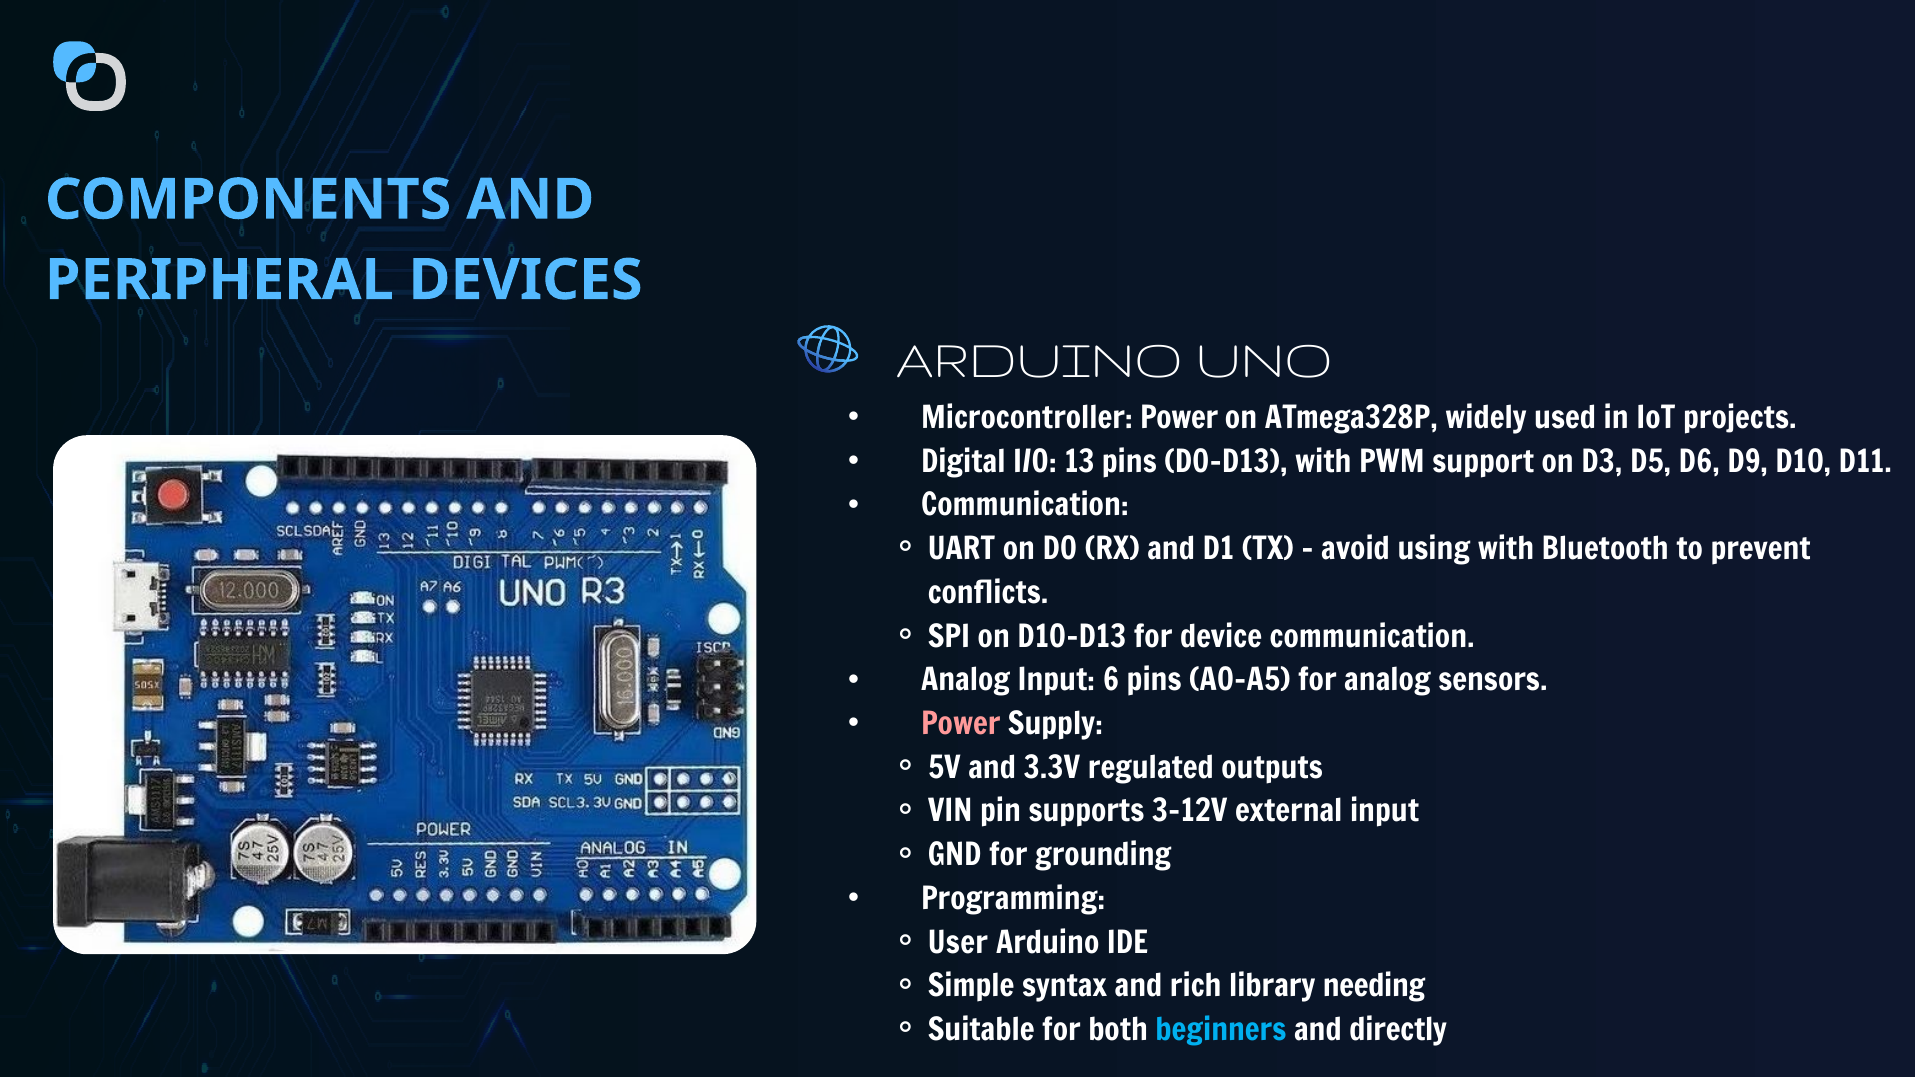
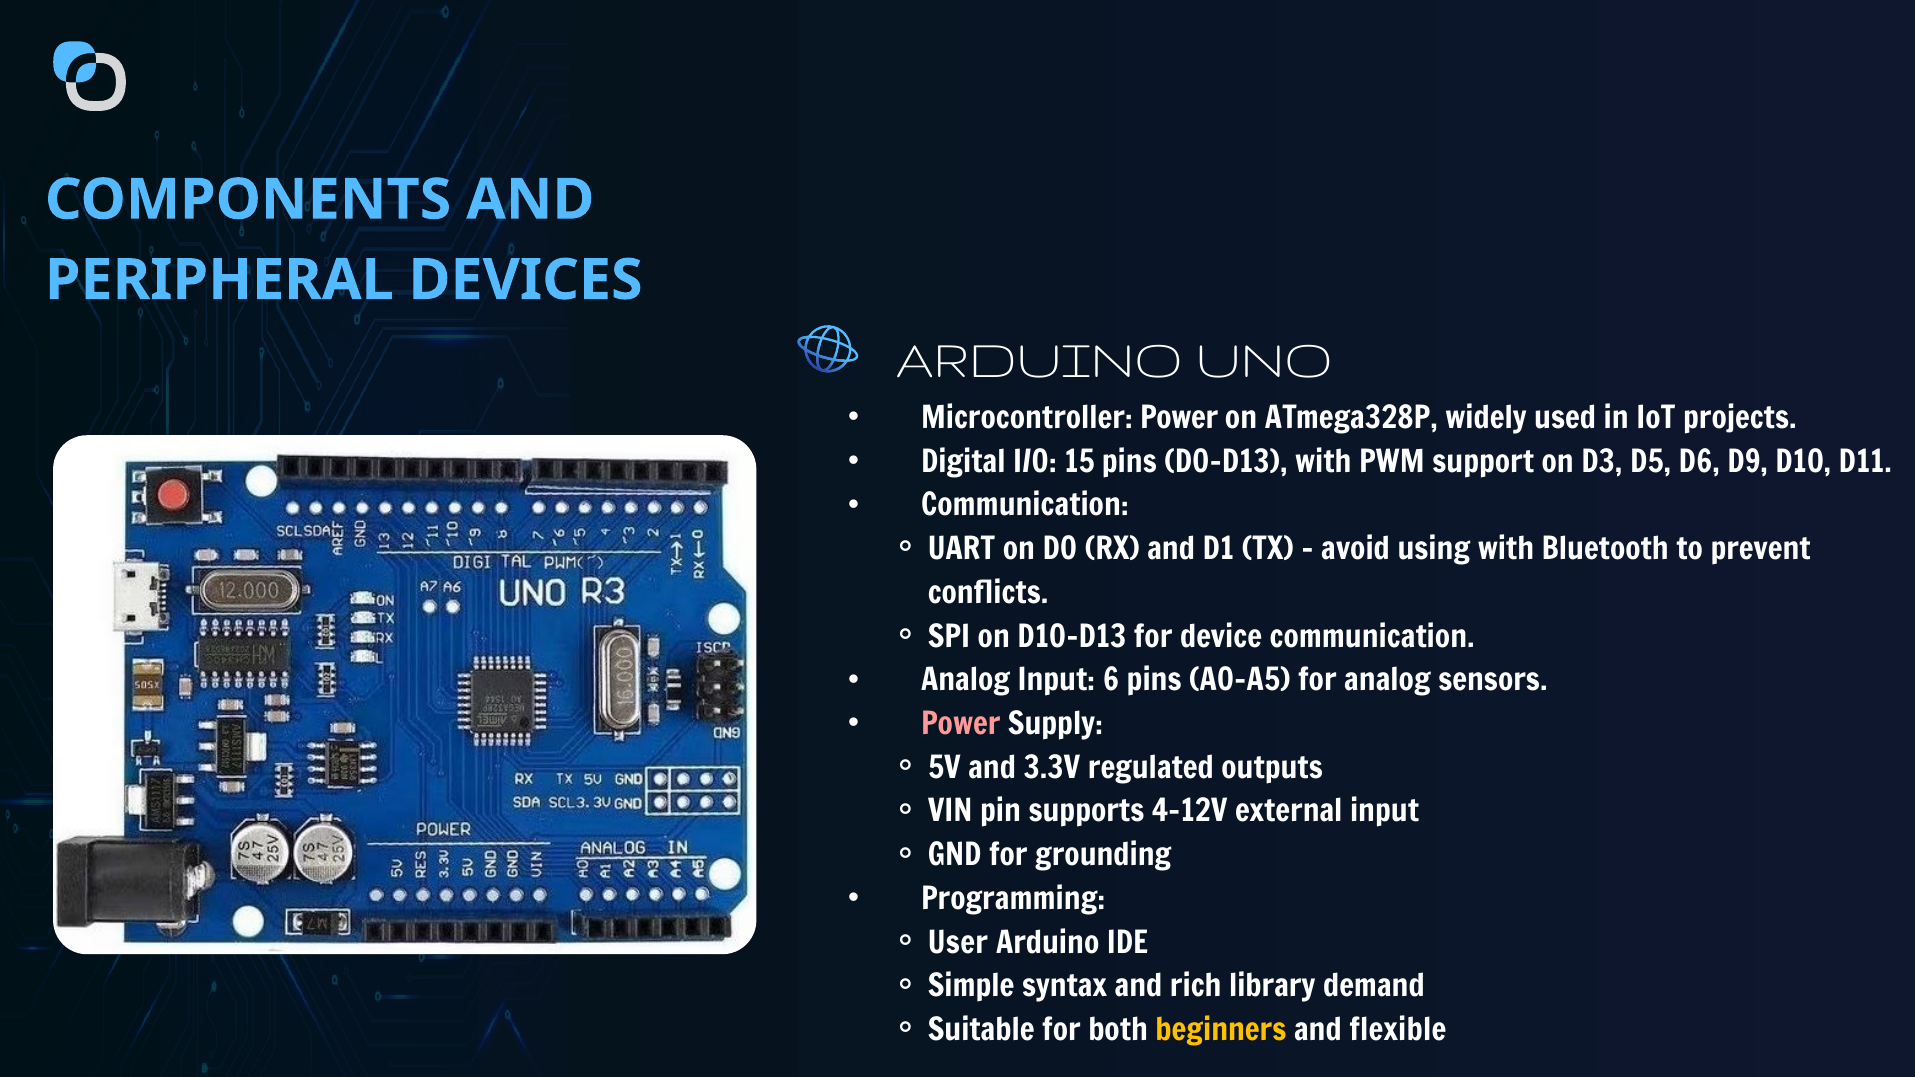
13: 13 -> 15 (1079, 462)
3–12V: 3–12V -> 4–12V (1190, 812)
needing: needing -> demand (1374, 987)
beginners colour: light blue -> yellow (1221, 1030)
directly: directly -> flexible (1398, 1030)
